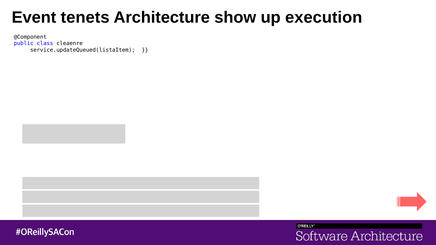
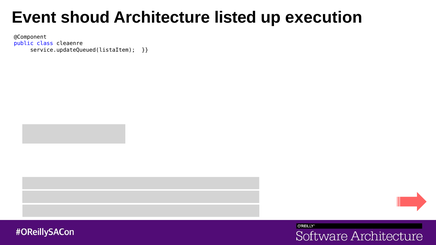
tenets: tenets -> shoud (85, 18)
show: show -> listed (235, 18)
